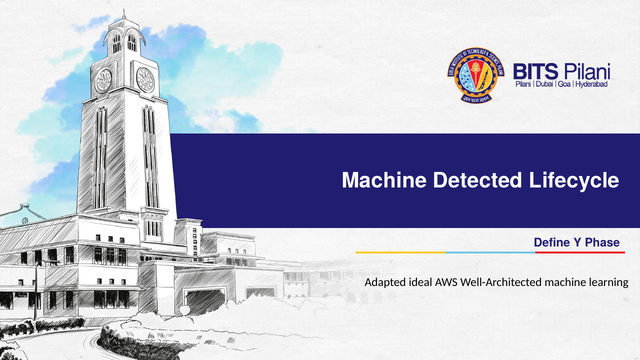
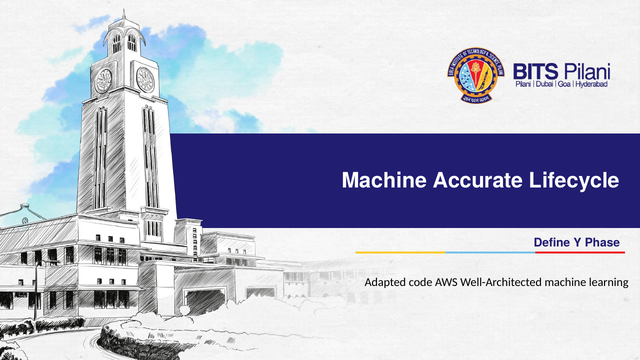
Detected: Detected -> Accurate (478, 181)
ideal: ideal -> code (421, 282)
